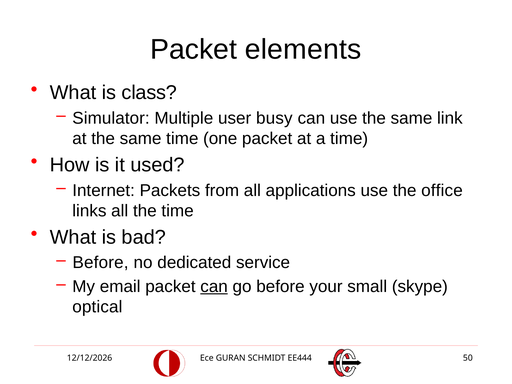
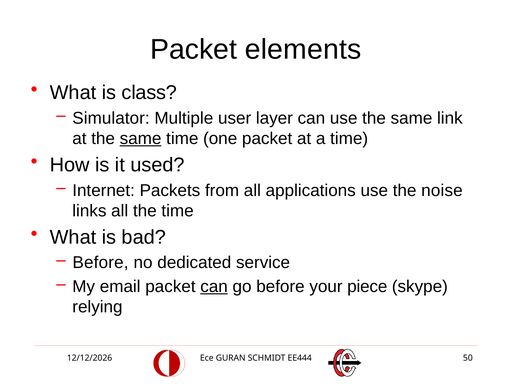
busy: busy -> layer (274, 118)
same underline: none -> present (141, 139)
office: office -> noise (442, 190)
small: small -> piece (367, 287)
optical: optical -> relying (97, 307)
